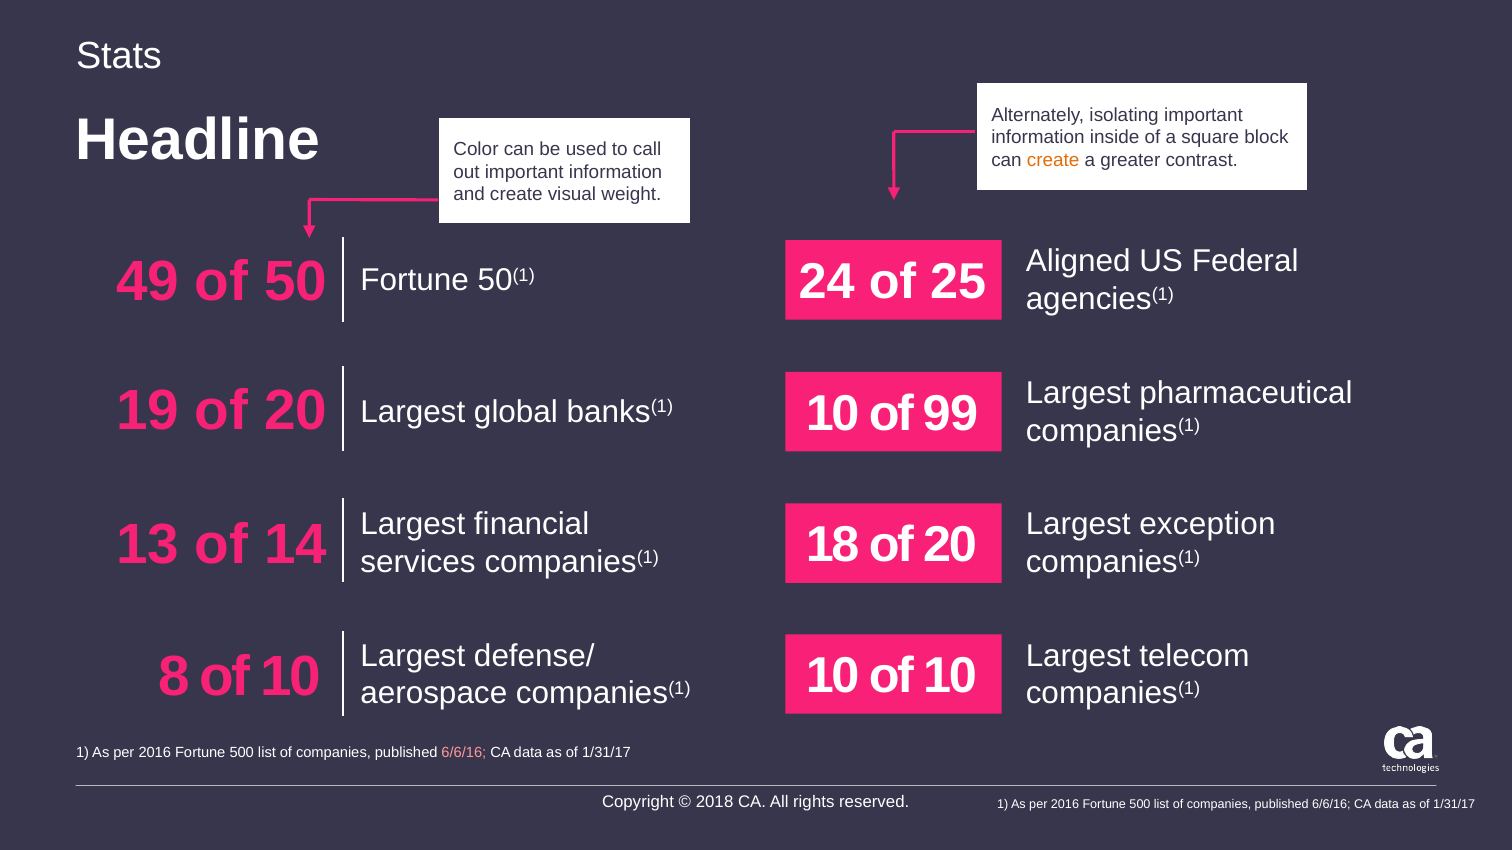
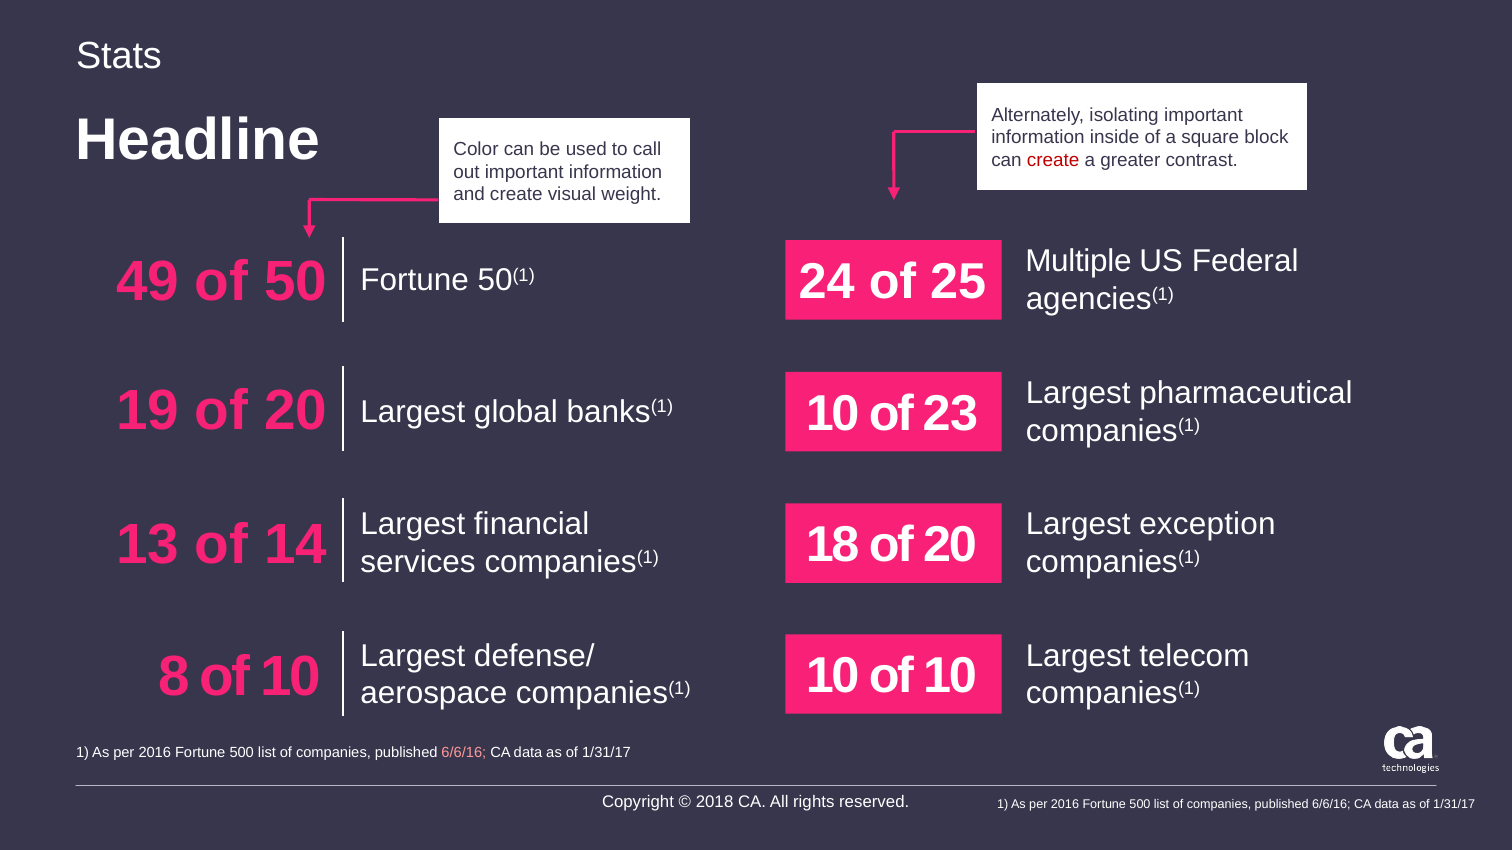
create colour: orange -> red (1053, 160)
Aligned: Aligned -> Multiple (1078, 262)
99: 99 -> 23 (950, 414)
